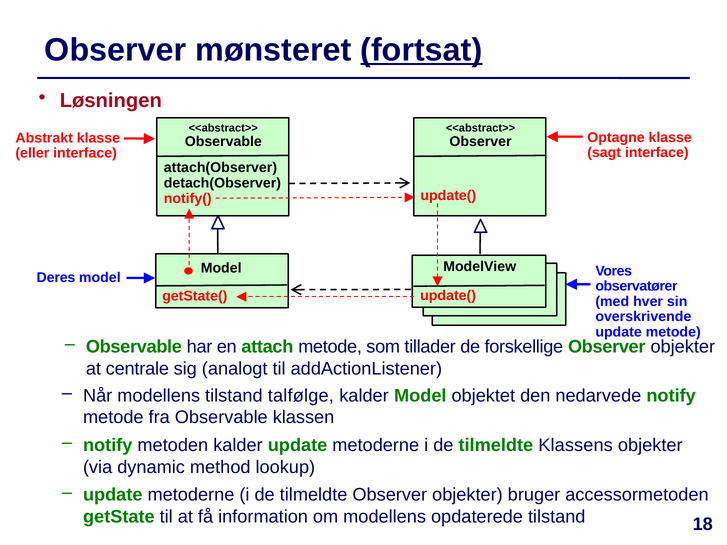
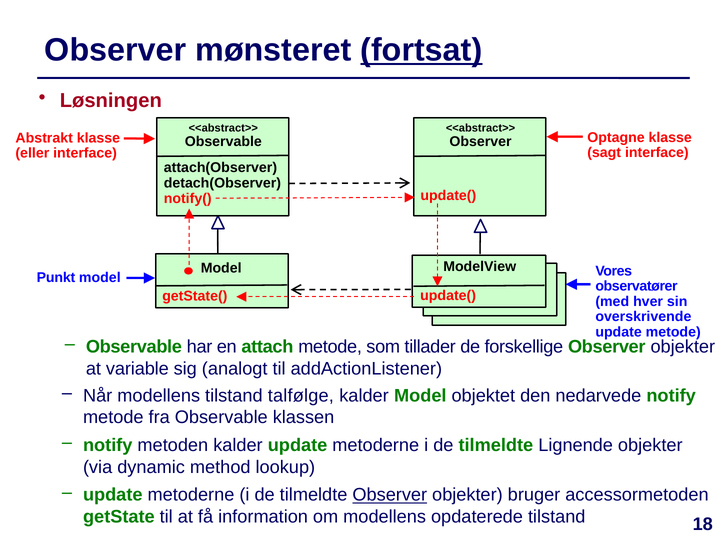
Deres: Deres -> Punkt (56, 278)
centrale: centrale -> variable (137, 369)
Klassens: Klassens -> Lignende (576, 446)
Observer underline: none -> present (390, 495)
